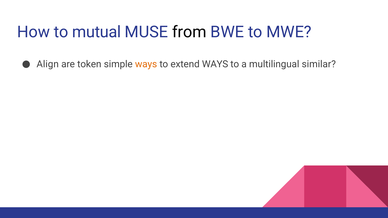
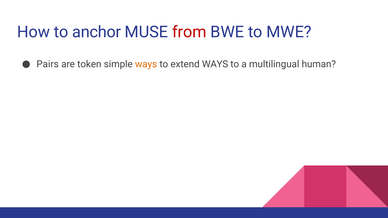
mutual: mutual -> anchor (97, 32)
from colour: black -> red (189, 32)
Align: Align -> Pairs (48, 64)
similar: similar -> human (319, 64)
